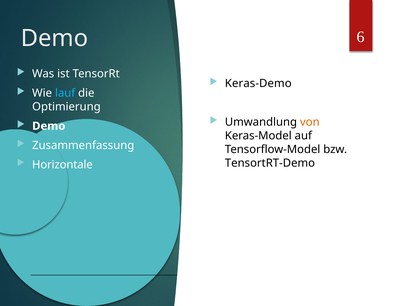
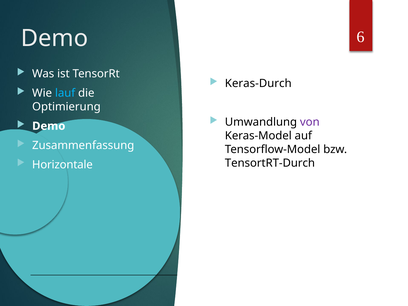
Keras-Demo: Keras-Demo -> Keras-Durch (258, 84)
von colour: orange -> purple (310, 122)
TensortRT-Demo: TensortRT-Demo -> TensortRT-Durch (270, 163)
